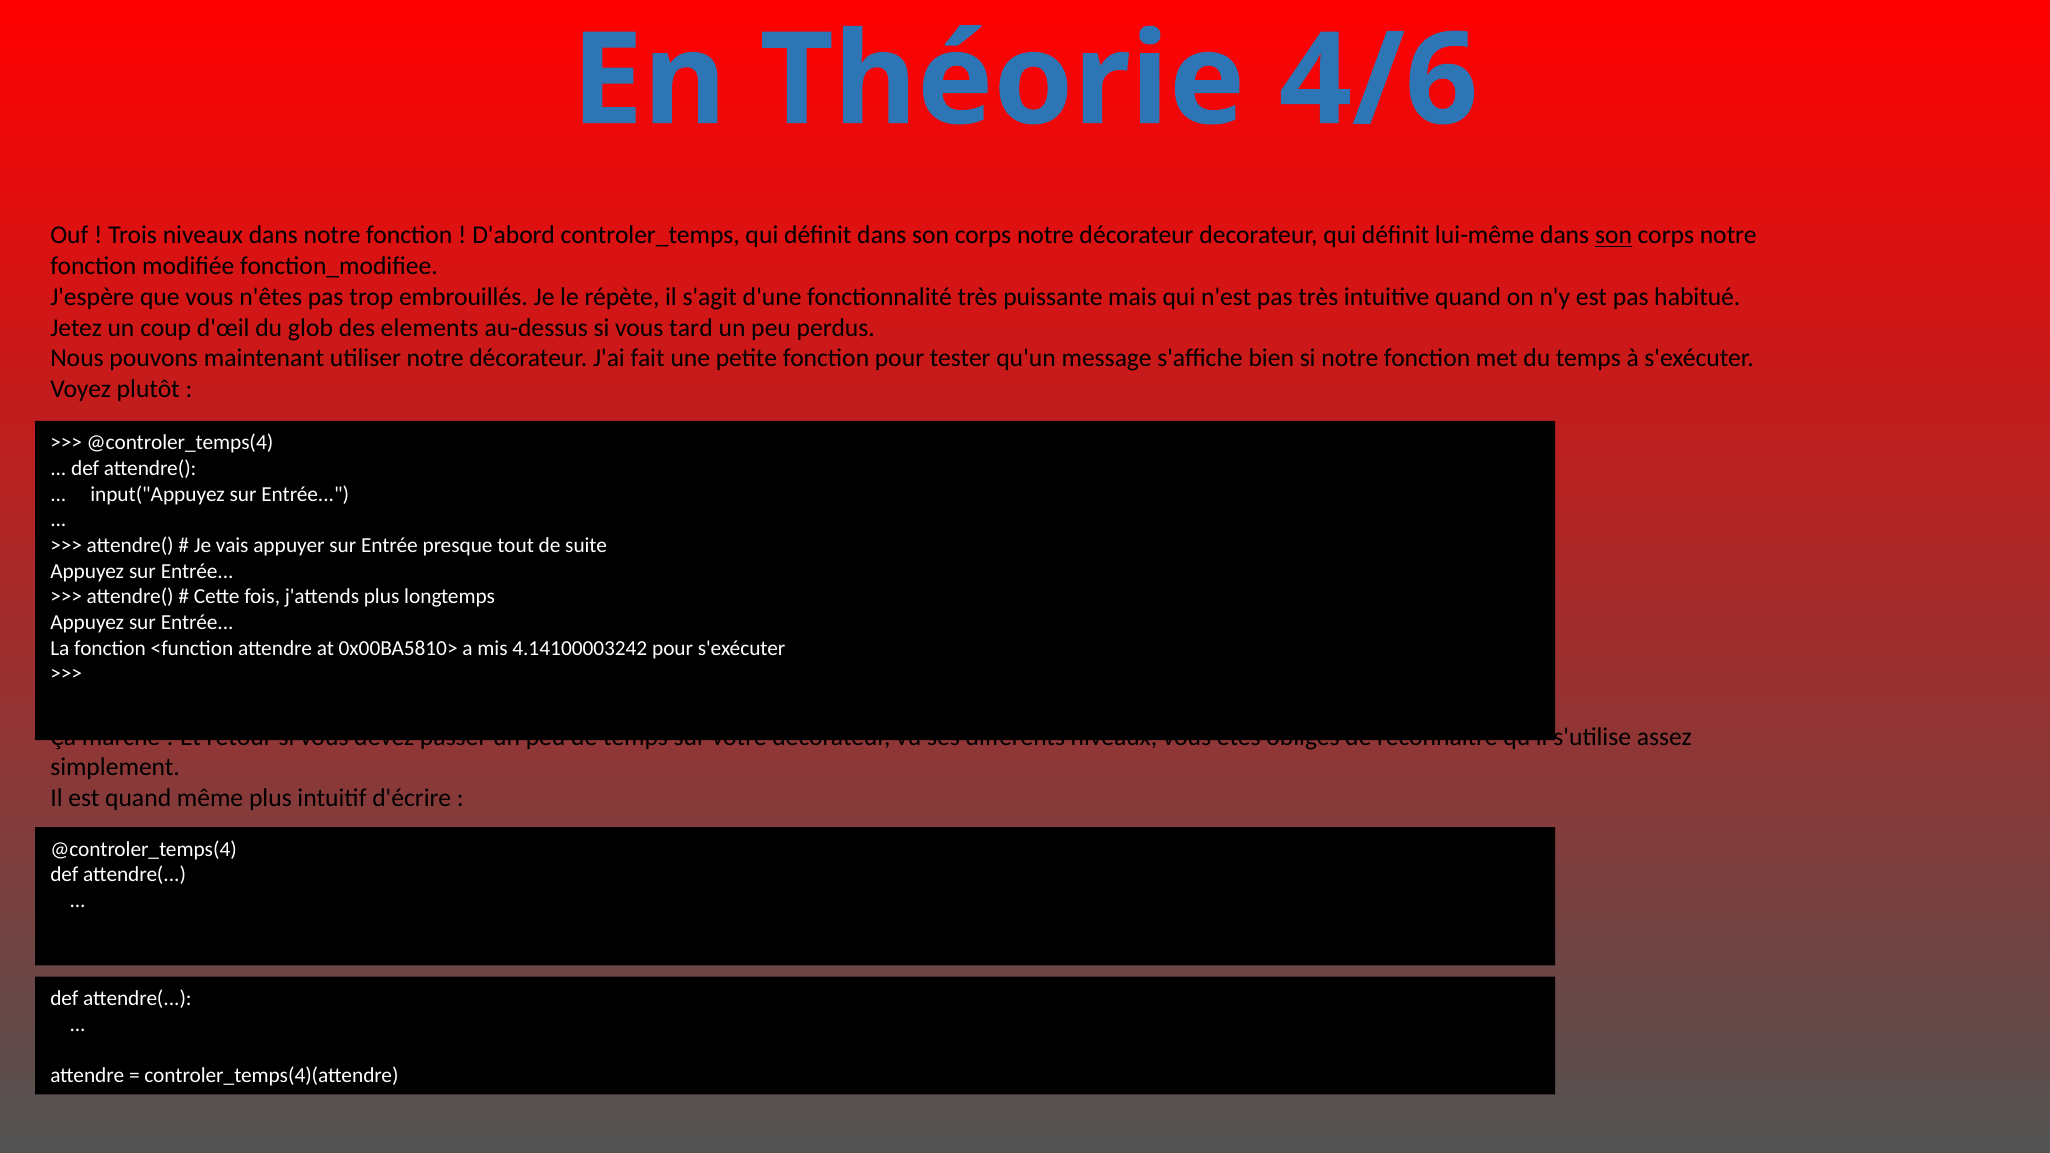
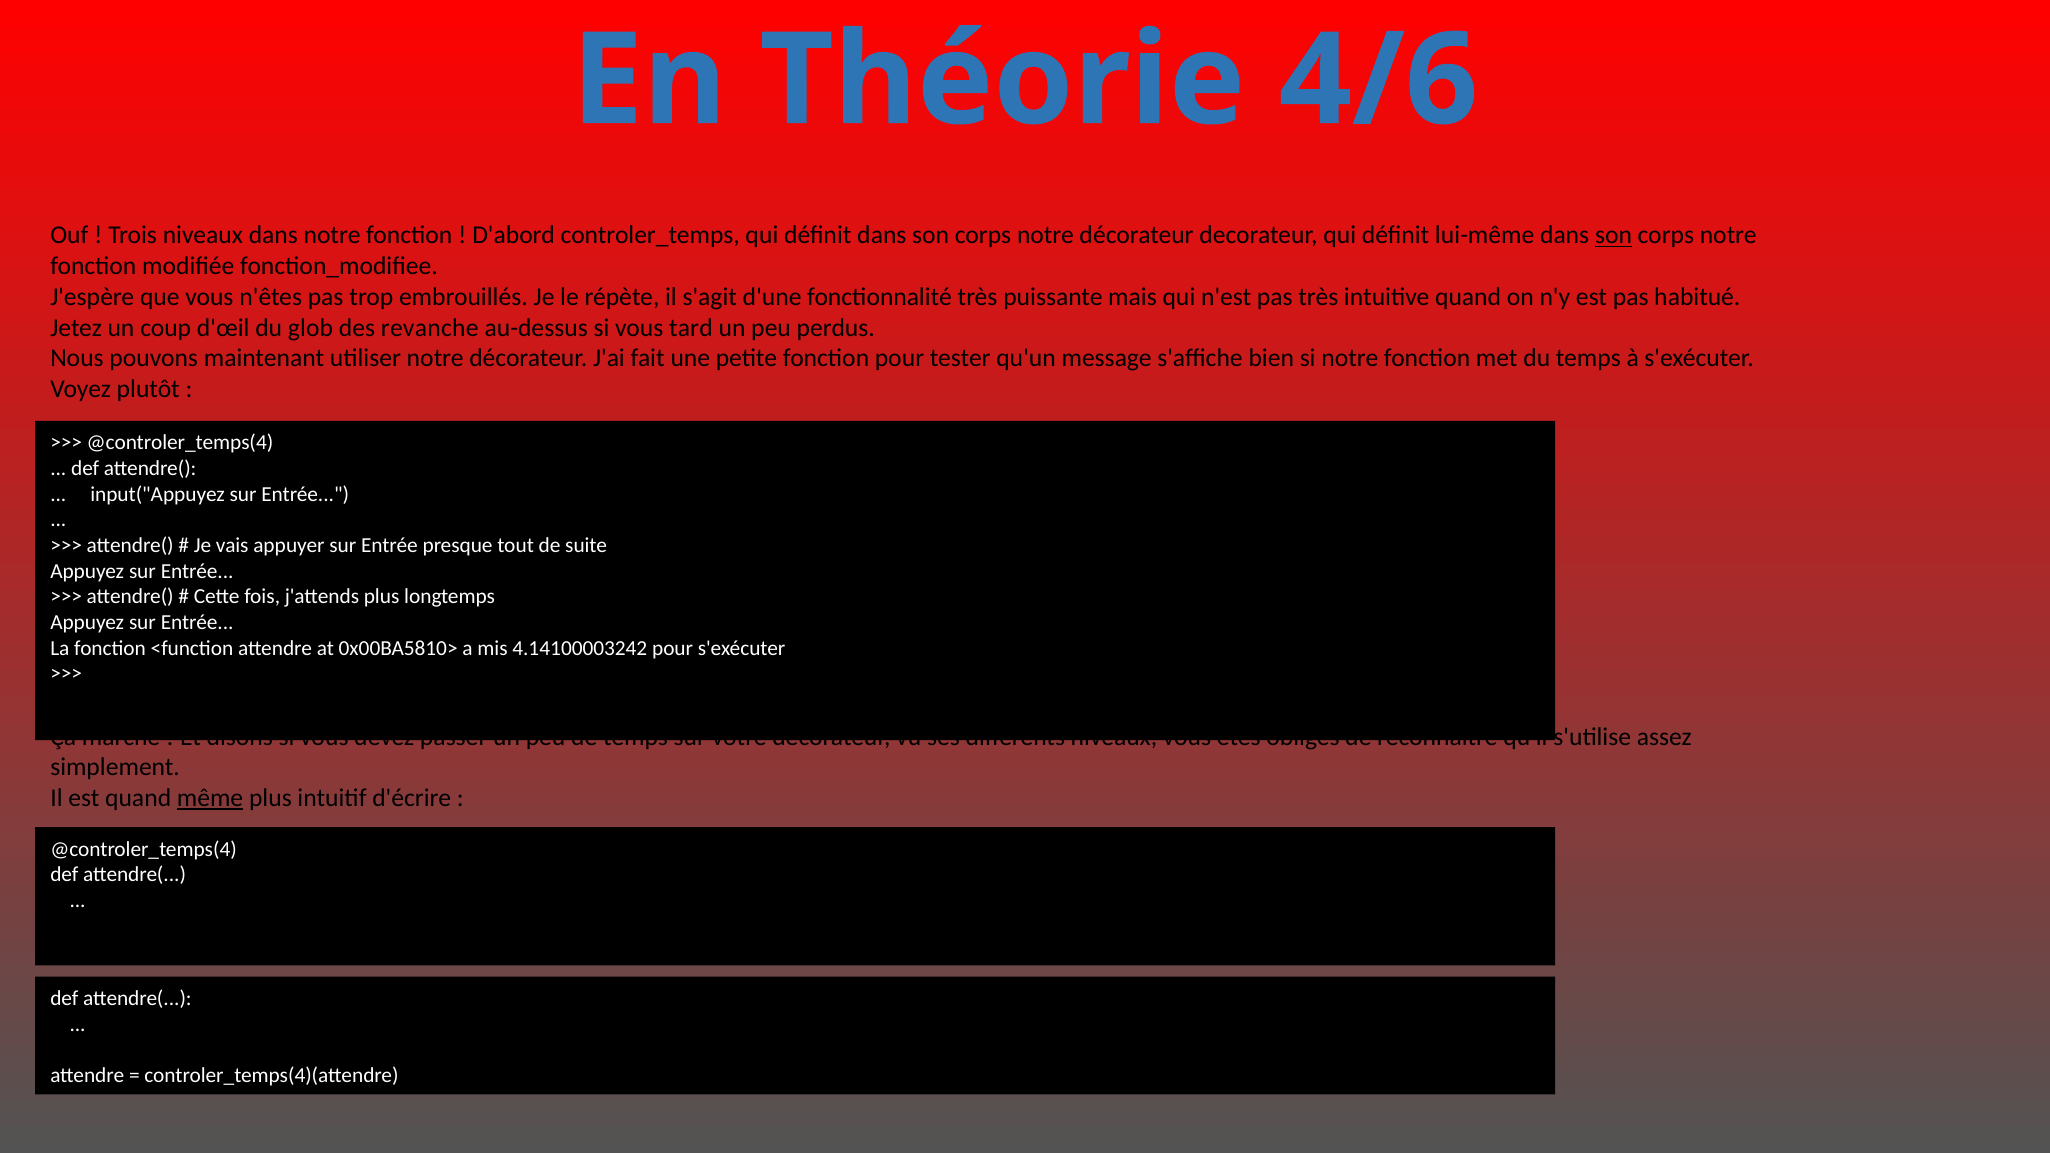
elements: elements -> revanche (430, 328)
retour: retour -> disons (240, 737)
même underline: none -> present (210, 798)
